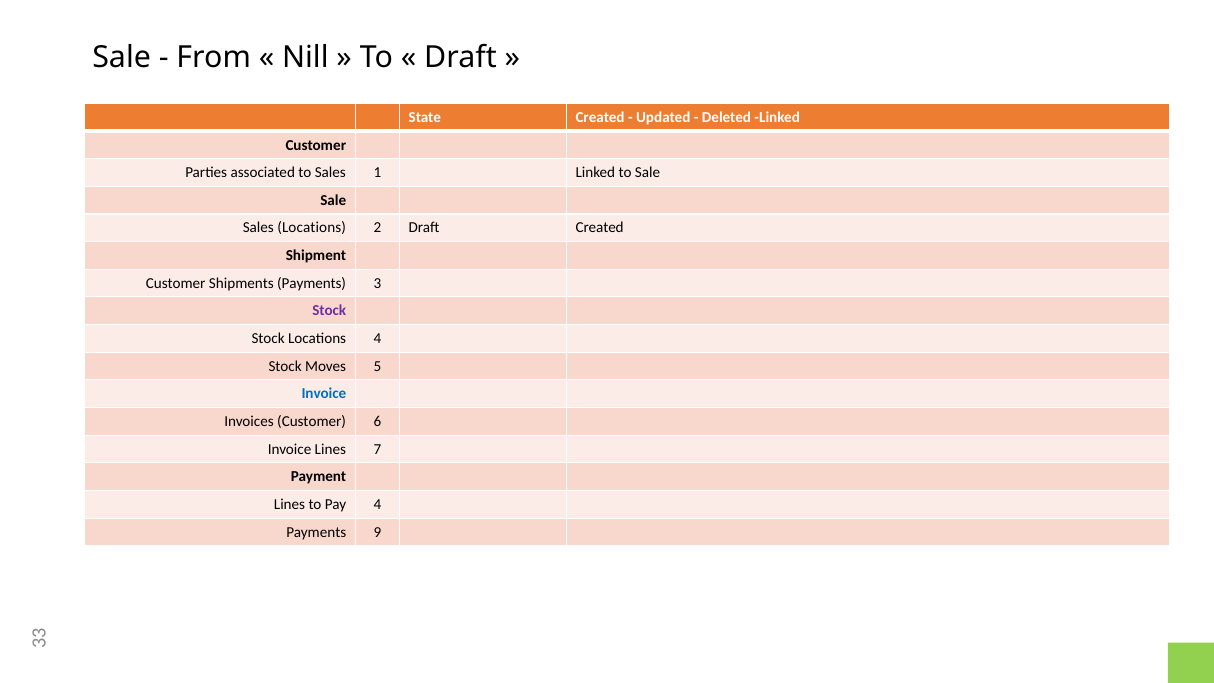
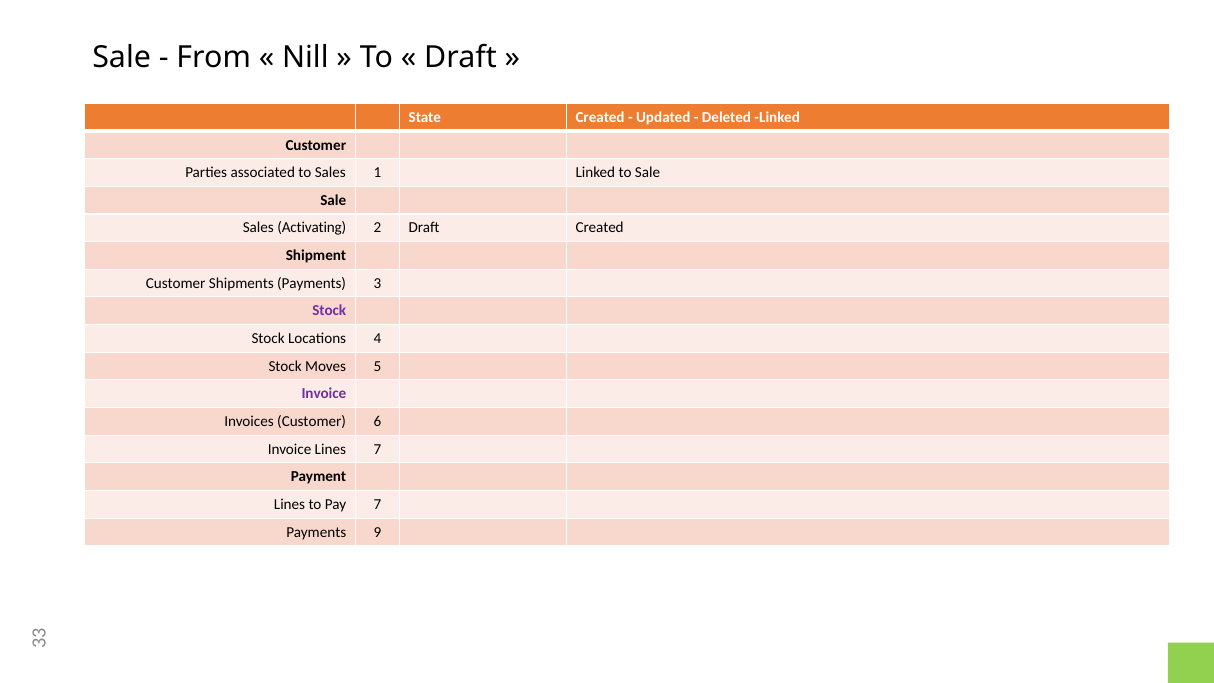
Sales Locations: Locations -> Activating (312, 228)
Invoice colour: blue -> purple (324, 394)
Pay 4: 4 -> 7 (377, 504)
